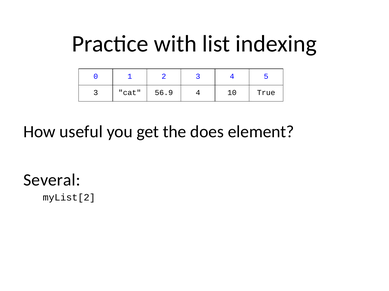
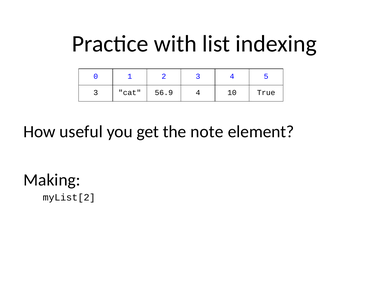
does: does -> note (207, 132)
Several: Several -> Making (52, 180)
